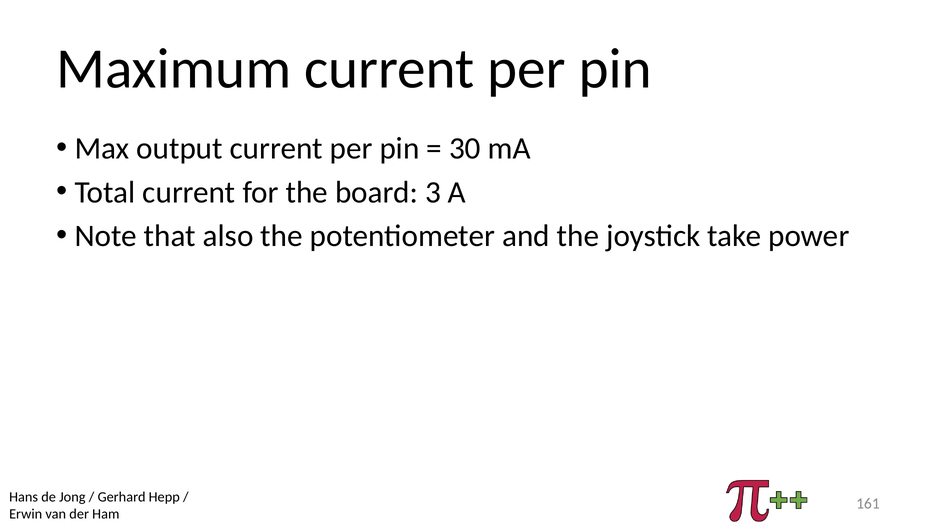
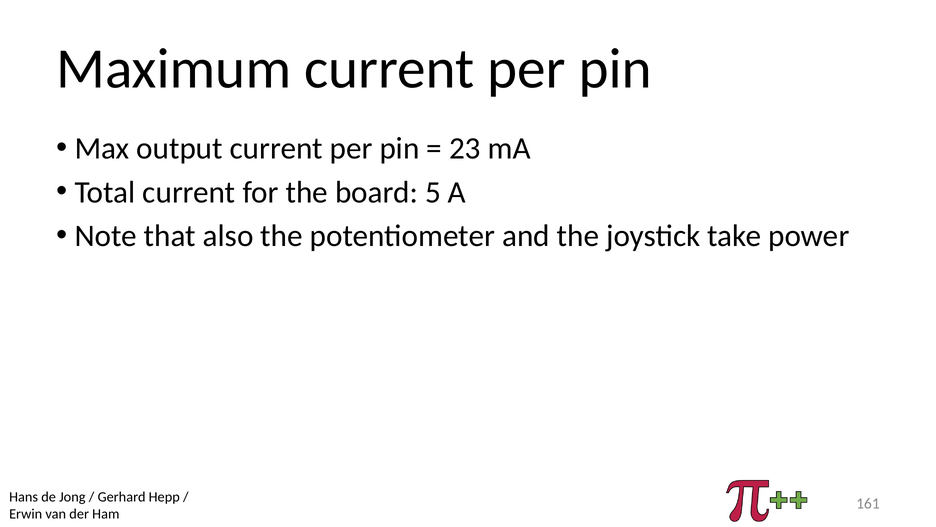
30: 30 -> 23 (465, 148)
3: 3 -> 5 (433, 192)
